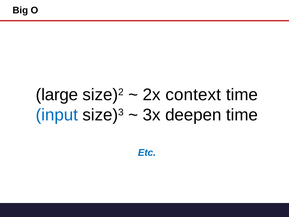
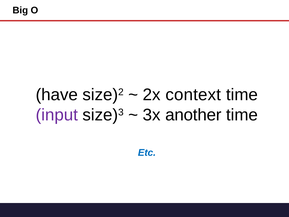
large: large -> have (57, 95)
input colour: blue -> purple (57, 115)
deepen: deepen -> another (193, 115)
